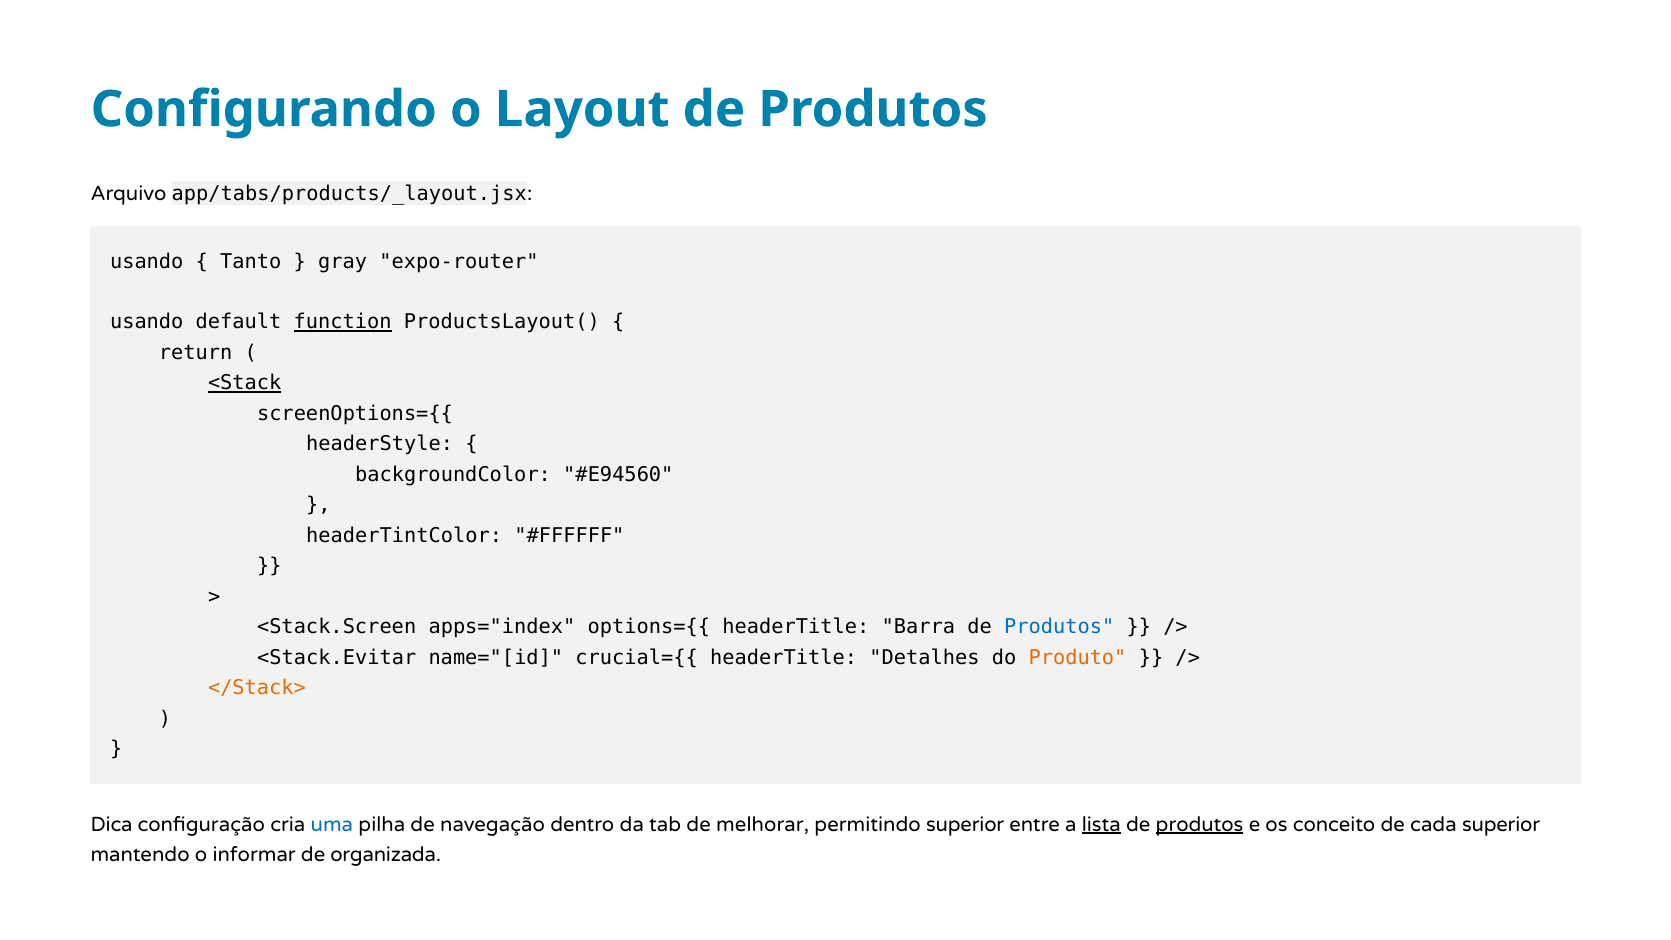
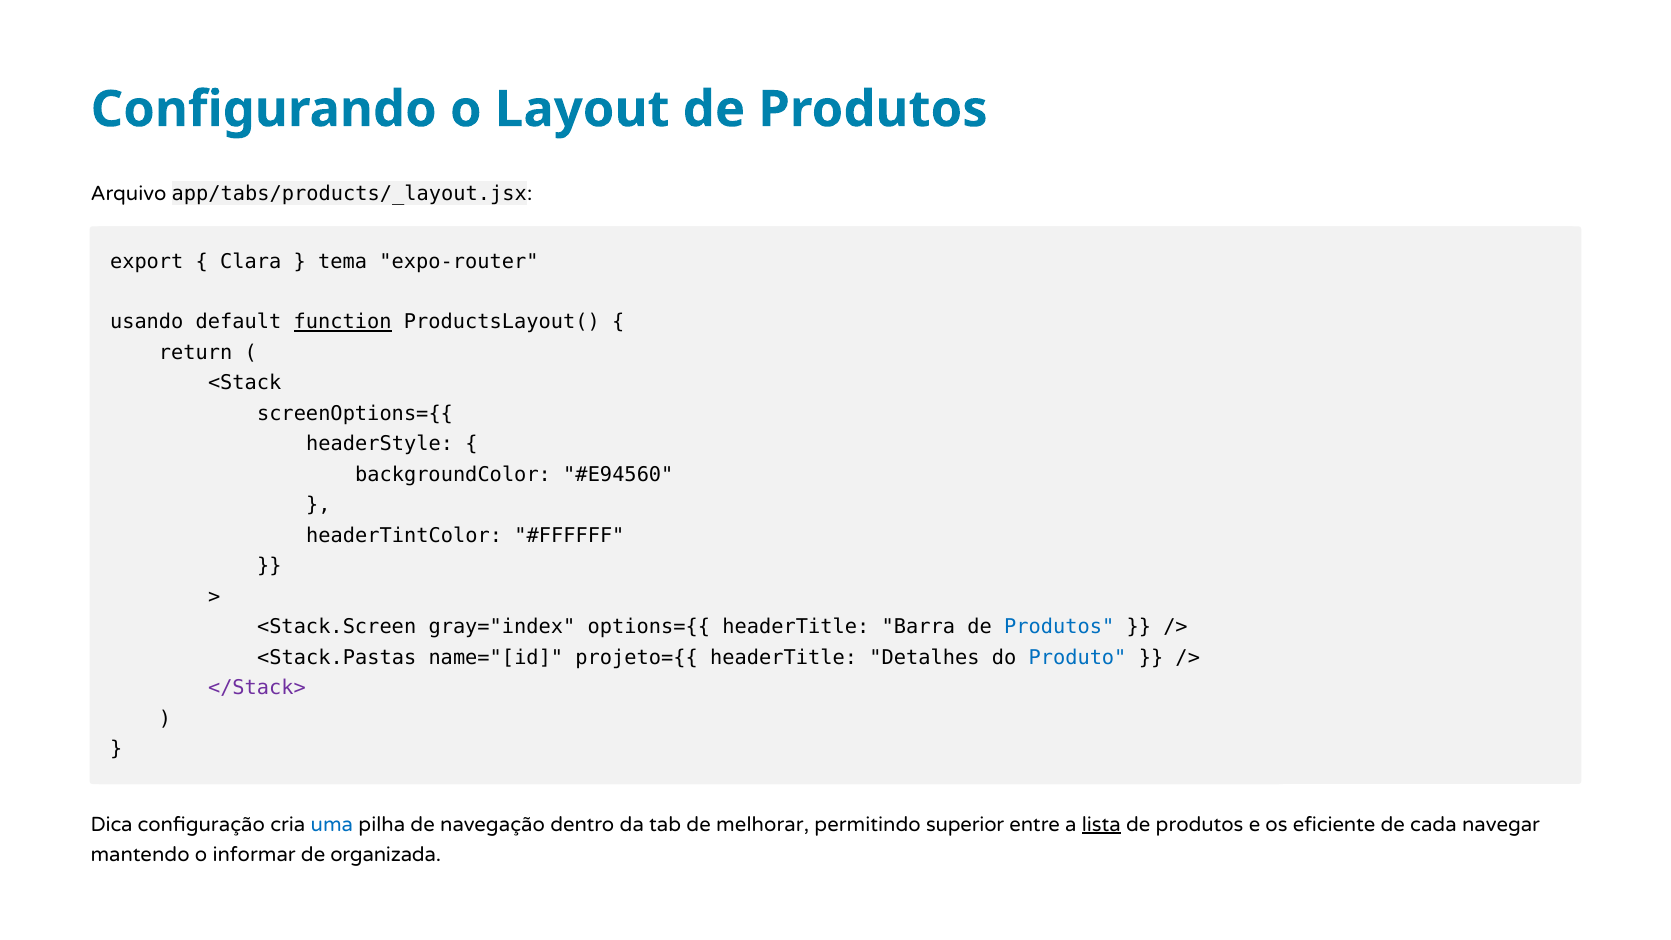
usando: usando -> export (147, 261)
Tanto: Tanto -> Clara (251, 261)
gray: gray -> tema (343, 261)
<Stack underline: present -> none (245, 383)
apps="index: apps="index -> gray="index (502, 627)
<Stack.Evitar: <Stack.Evitar -> <Stack.Pastas (337, 657)
crucial={{: crucial={{ -> projeto={{ (637, 657)
Produto colour: orange -> blue (1078, 657)
</Stack> colour: orange -> purple (257, 688)
produtos underline: present -> none (1200, 824)
conceito: conceito -> eficiente (1334, 824)
cada superior: superior -> navegar (1501, 824)
